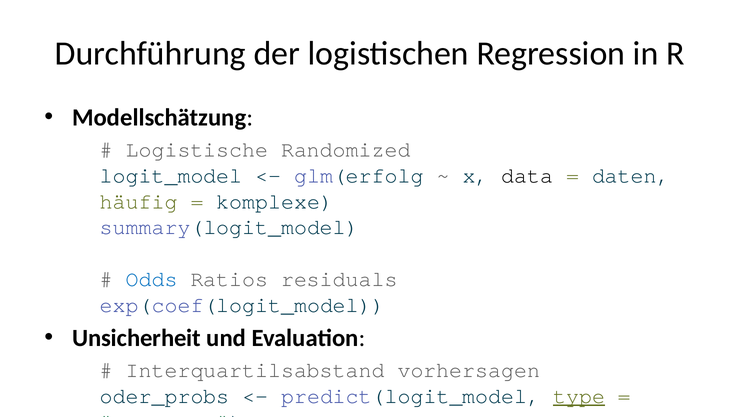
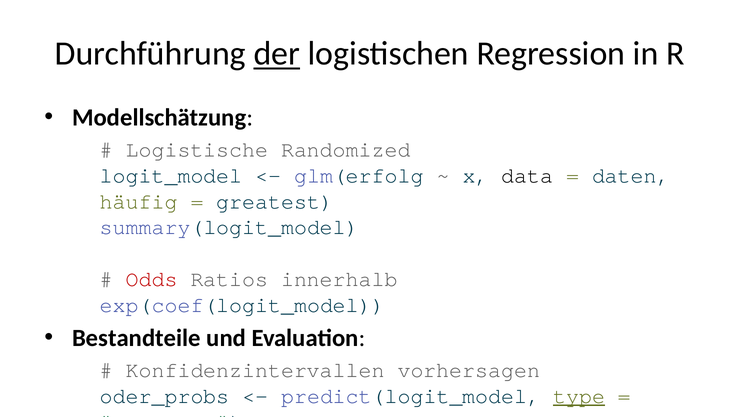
der underline: none -> present (277, 54)
komplexe: komplexe -> greatest (275, 201)
Odds colour: blue -> red (152, 279)
residuals: residuals -> innerhalb (339, 279)
Unsicherheit: Unsicherheit -> Bestandteile (136, 338)
Interquartilsabstand: Interquartilsabstand -> Konfidenzintervallen (255, 369)
